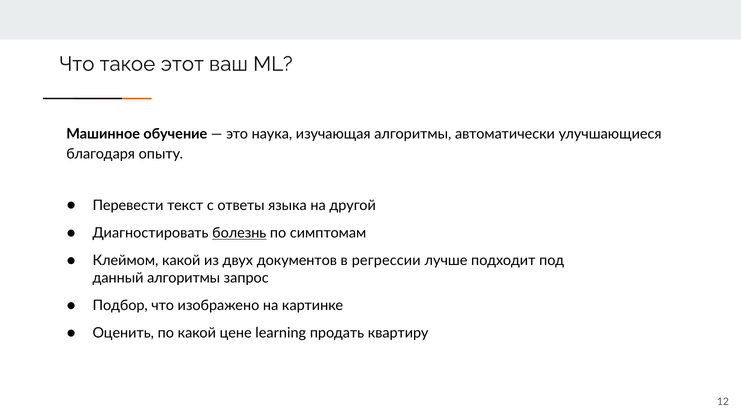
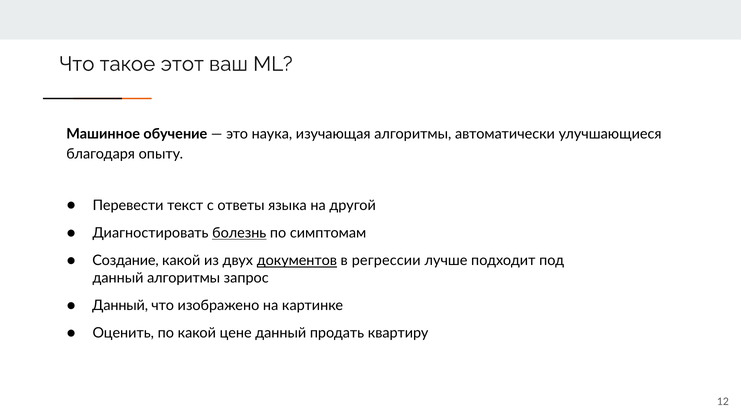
Клеймом: Клеймом -> Создание (125, 261)
документов underline: none -> present (297, 261)
Подбор: Подбор -> Данный (120, 305)
цене learning: learning -> данный (281, 333)
